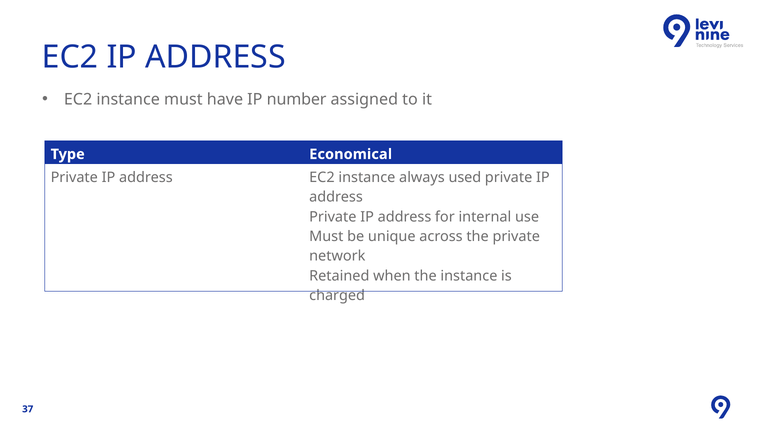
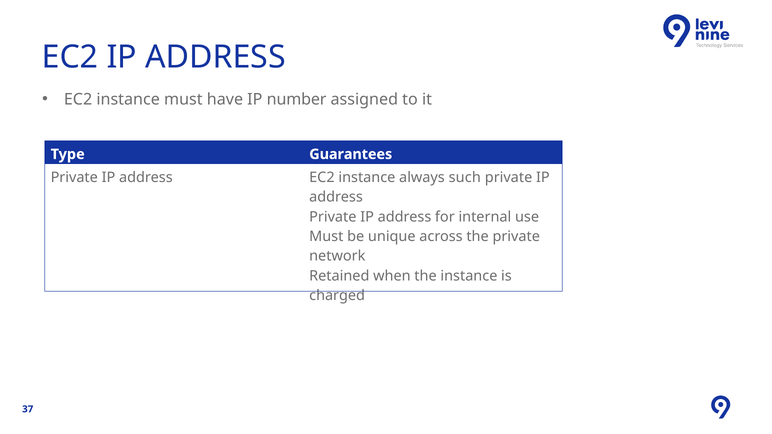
Economical: Economical -> Guarantees (351, 154)
used: used -> such (465, 178)
